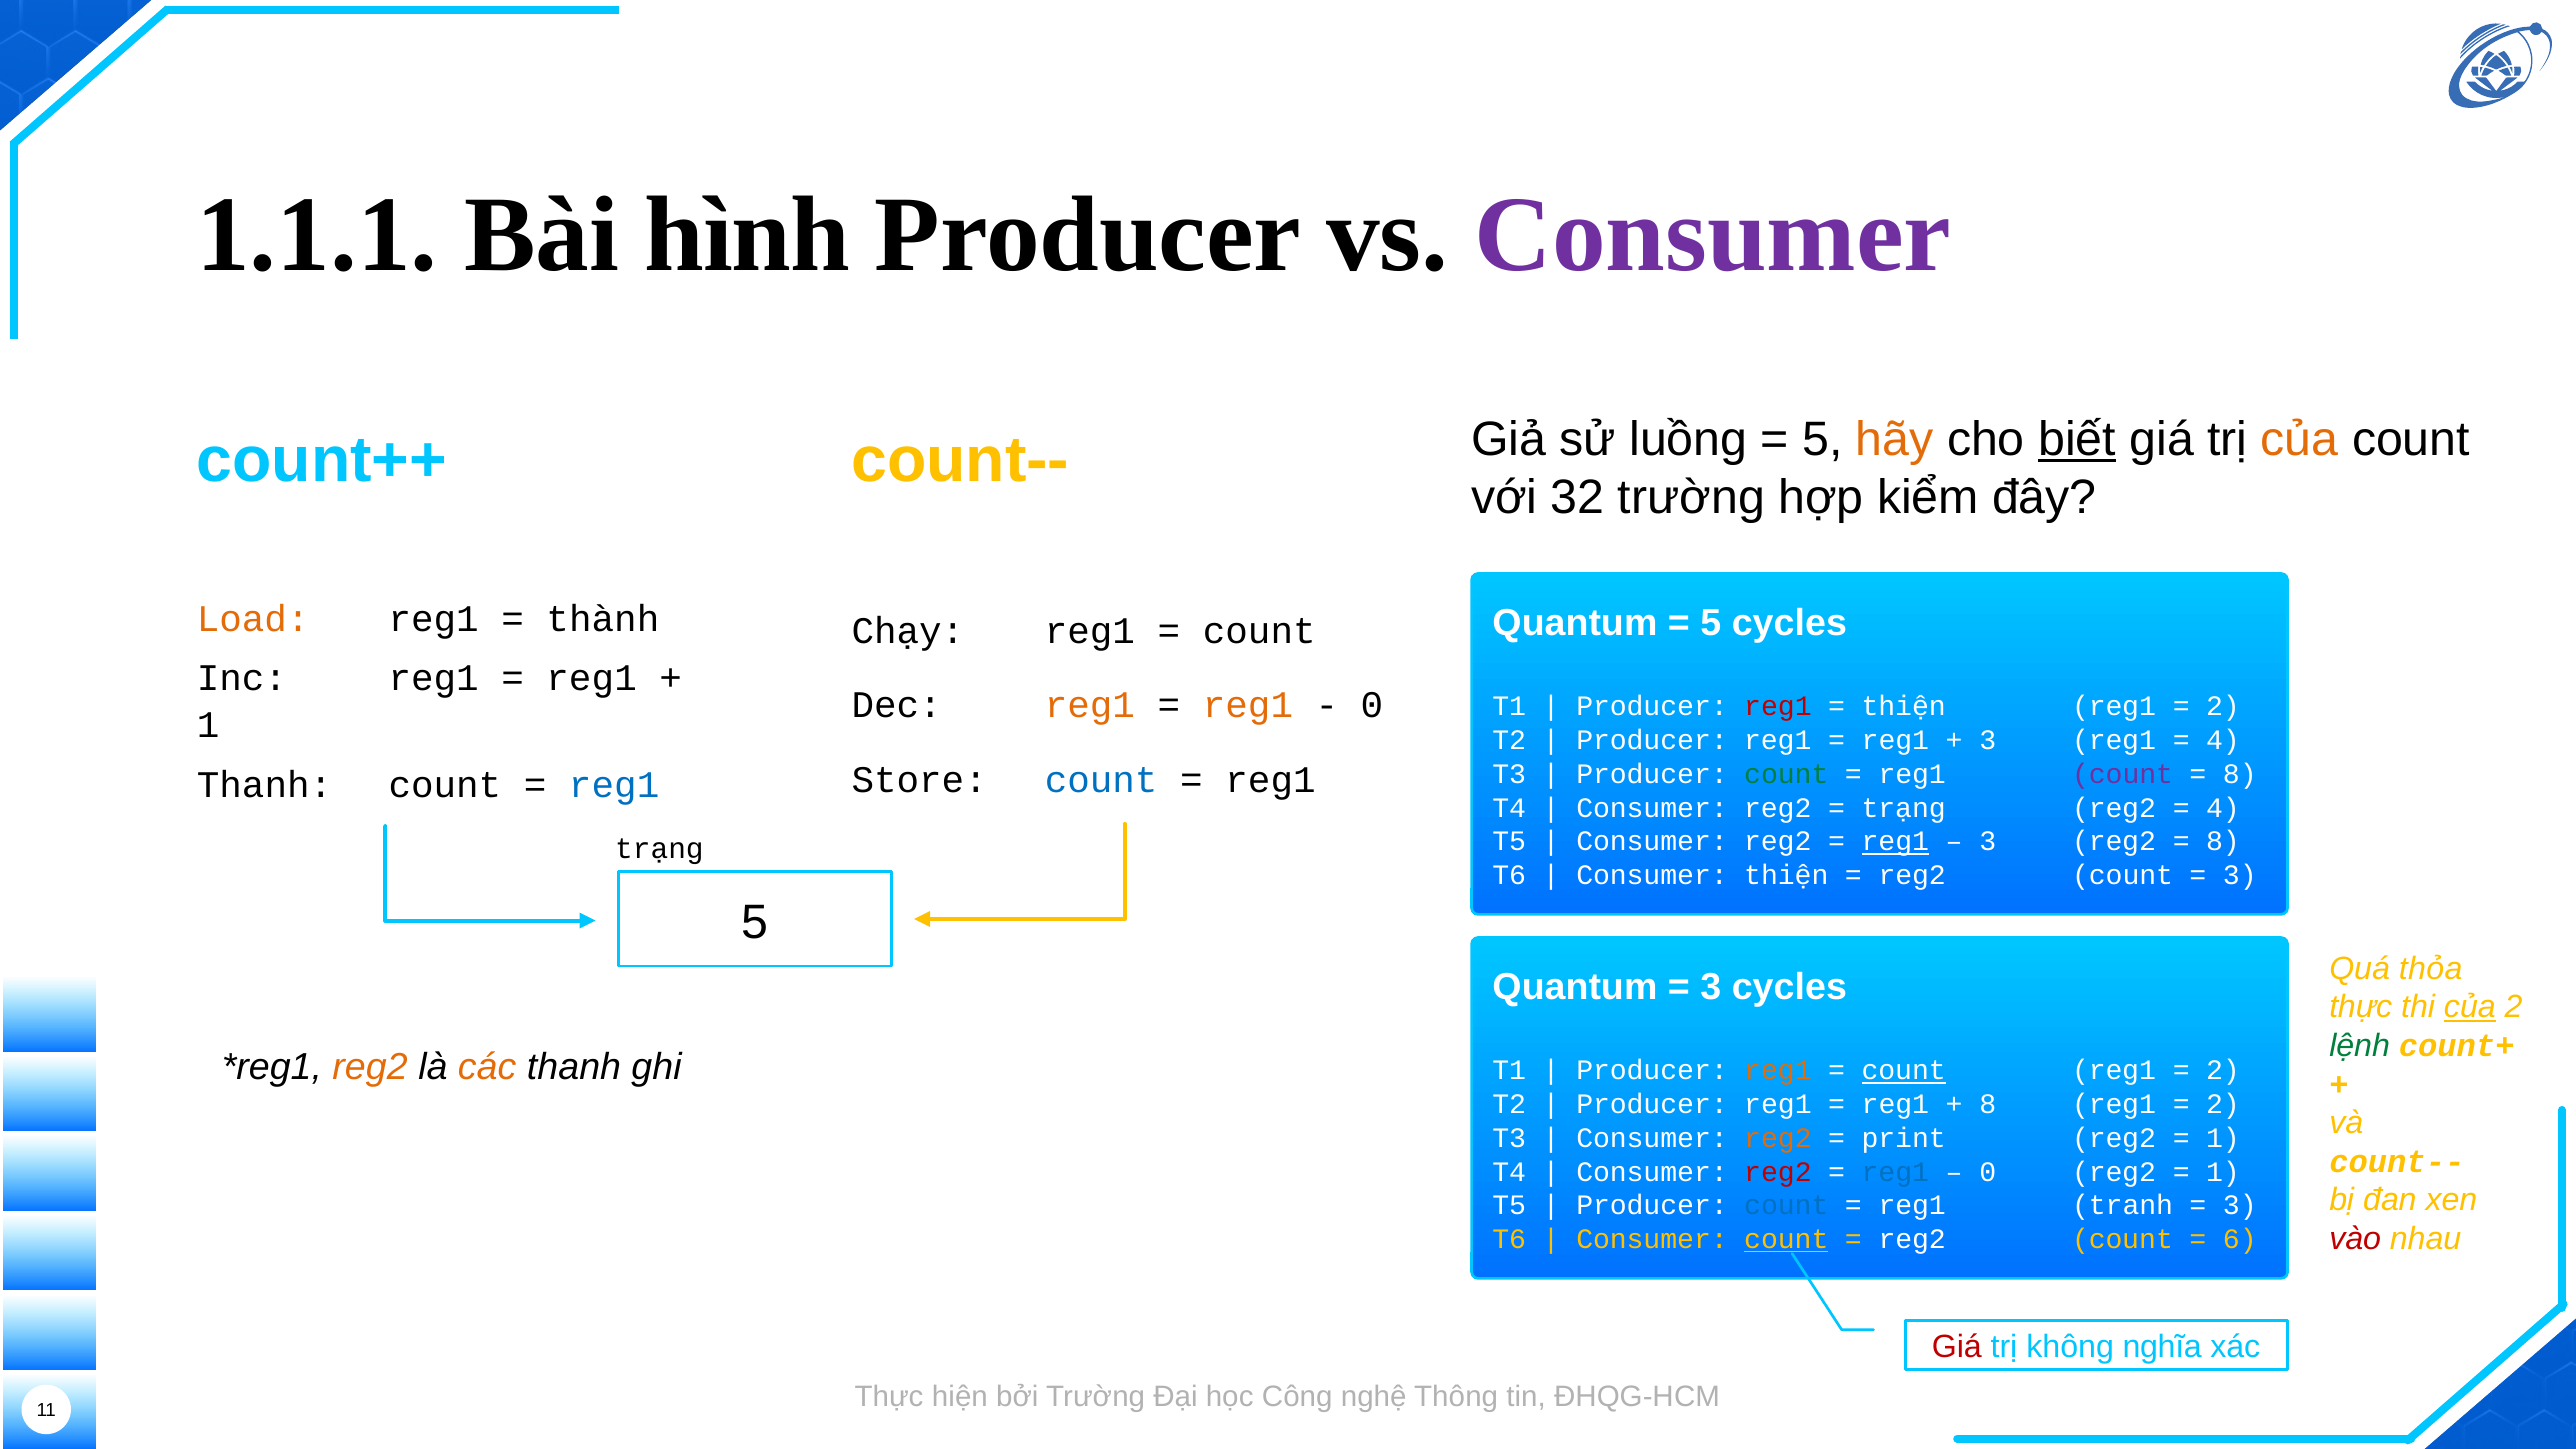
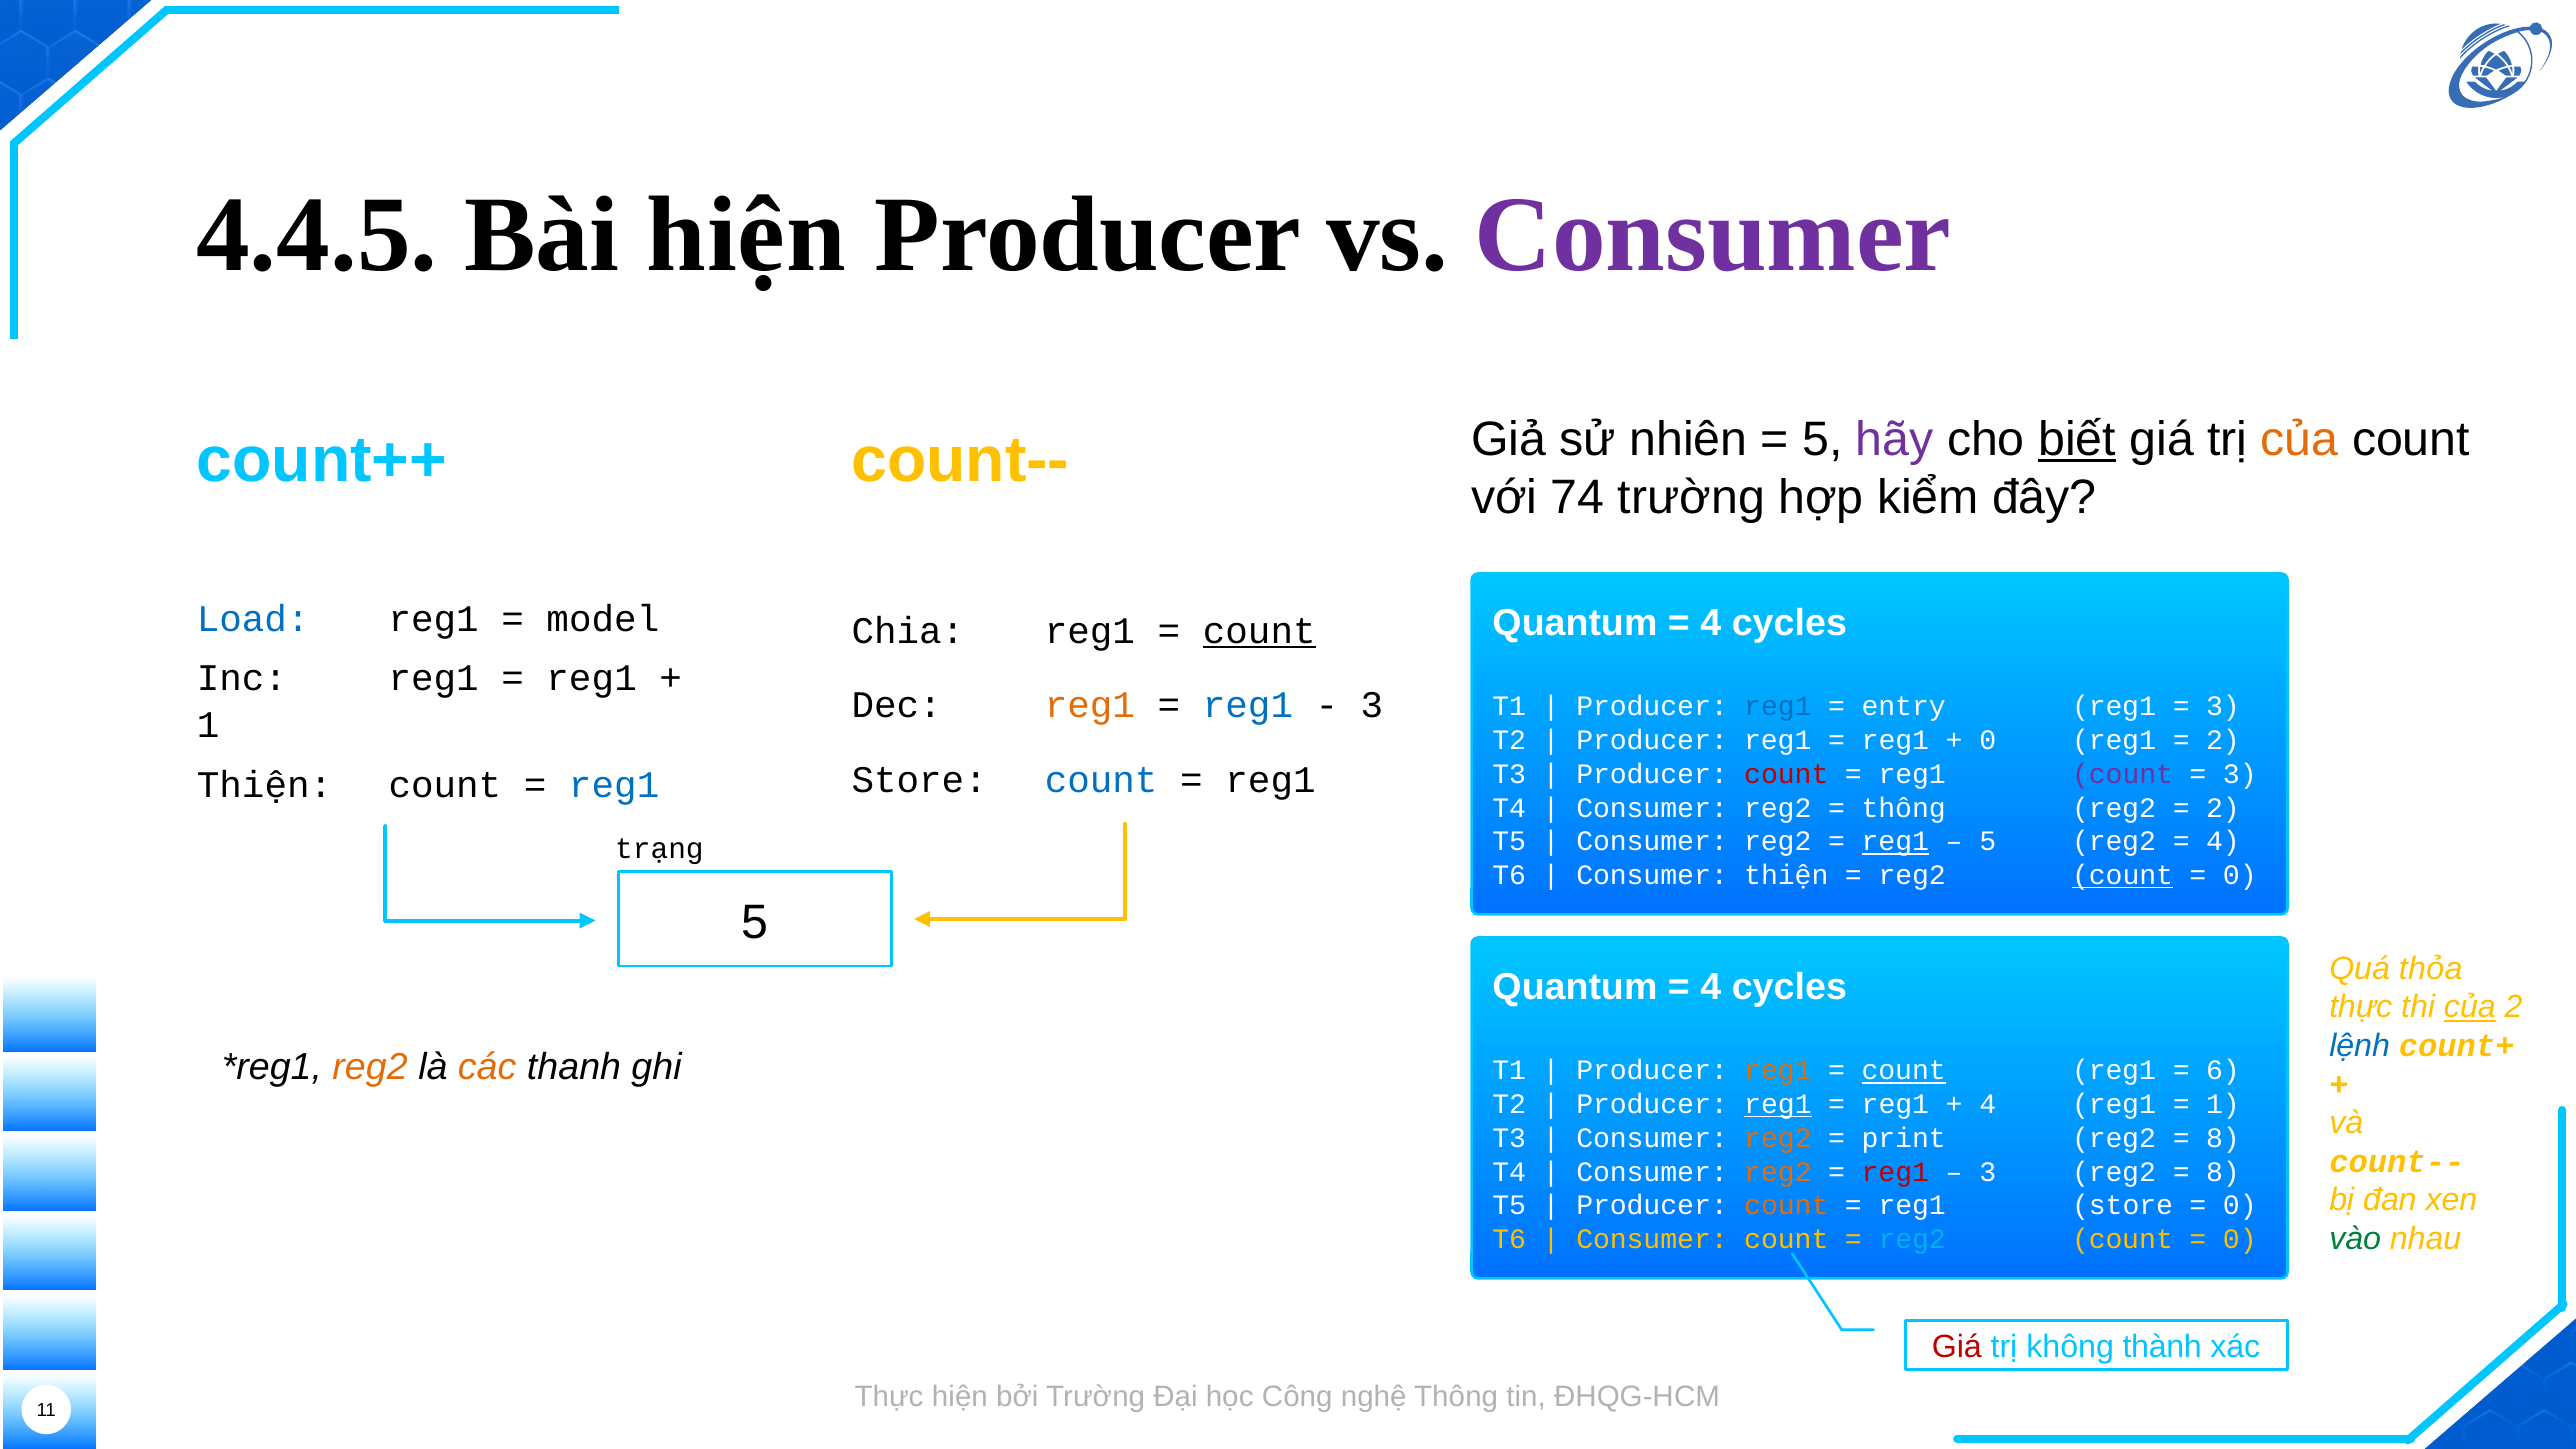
1.1.1: 1.1.1 -> 4.4.5 (317, 235)
Bài hình: hình -> hiện (746, 235)
luồng: luồng -> nhiên (1688, 440)
hãy colour: orange -> purple (1895, 440)
32: 32 -> 74 (1578, 498)
Load colour: orange -> blue (253, 619)
thành: thành -> model (603, 619)
5: 5 -> 4 (1711, 623)
Chạy: Chạy -> Chia (908, 631)
count underline: none -> present (1259, 631)
reg1 colour: orange -> blue (1248, 705)
0: 0 -> 3 (1372, 705)
reg1 colour: red -> blue (1778, 707)
thiện: thiện -> entry (1904, 707)
2: 2 -> 3 (2223, 707)
3: 3 -> 0 (1988, 740)
4: 4 -> 2 (2223, 740)
count colour: green -> red (1786, 774)
8: 8 -> 3 (2240, 774)
Thanh: Thanh -> Thiện (264, 785)
trạng: trạng -> thông (1904, 808)
4: 4 -> 2 (2223, 808)
3: 3 -> 5 (1988, 842)
8: 8 -> 4 (2223, 842)
count underline: none -> present (2123, 875)
3: 3 -> 0 (2240, 875)
3: 3 -> 4 (1711, 987)
lệnh colour: green -> blue (2360, 1046)
2: 2 -> 6 (2223, 1071)
reg1 underline: none -> present (1778, 1104)
8: 8 -> 4 (1988, 1104)
2: 2 -> 1 (2223, 1104)
1: 1 -> 8 (2223, 1138)
reg2 colour: red -> orange (1778, 1172)
reg1 colour: blue -> red (1895, 1172)
0: 0 -> 3 (1988, 1172)
1: 1 -> 8 (2223, 1172)
count colour: blue -> orange (1786, 1206)
reg1 tranh: tranh -> store (2123, 1206)
3: 3 -> 0 (2240, 1206)
vào colour: red -> green (2355, 1239)
count underline: present -> none (1786, 1239)
reg2 colour: white -> light blue (1912, 1239)
6: 6 -> 0 (2240, 1239)
nghĩa: nghĩa -> thành (2162, 1347)
